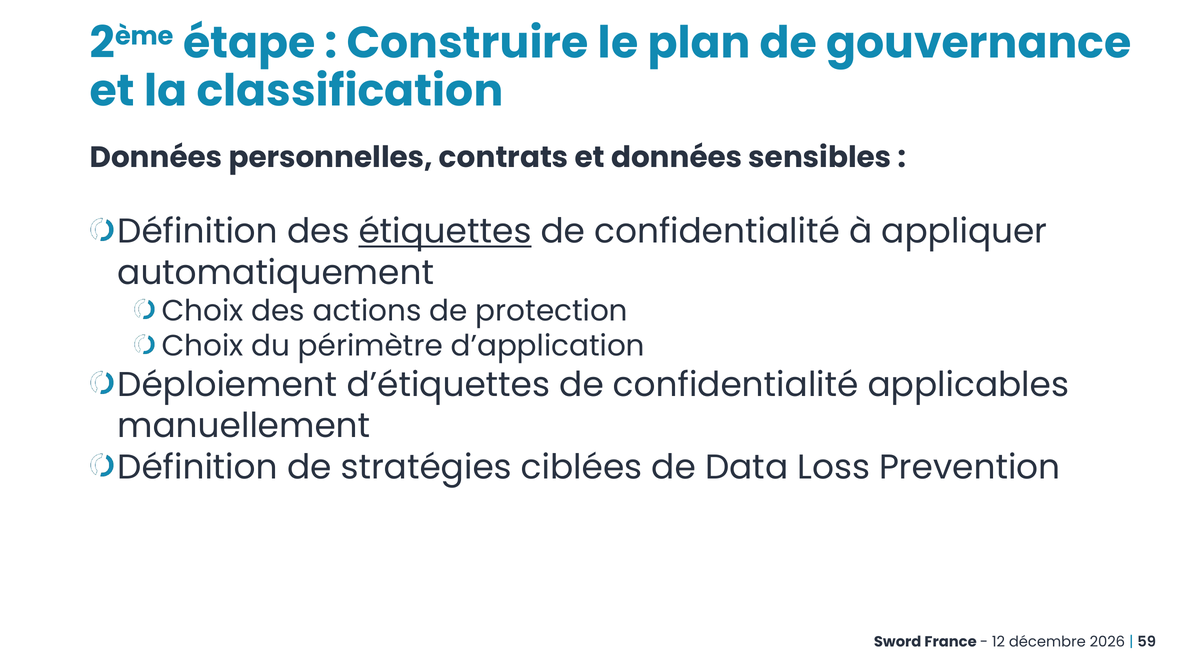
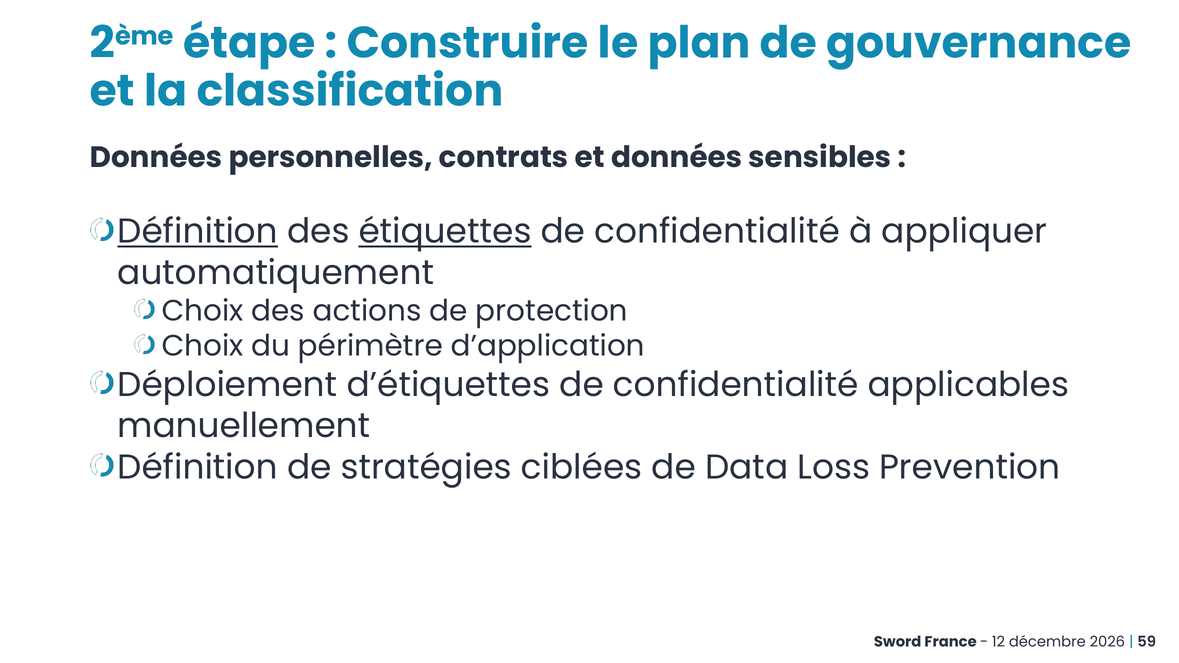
Définition underline: none -> present (198, 232)
